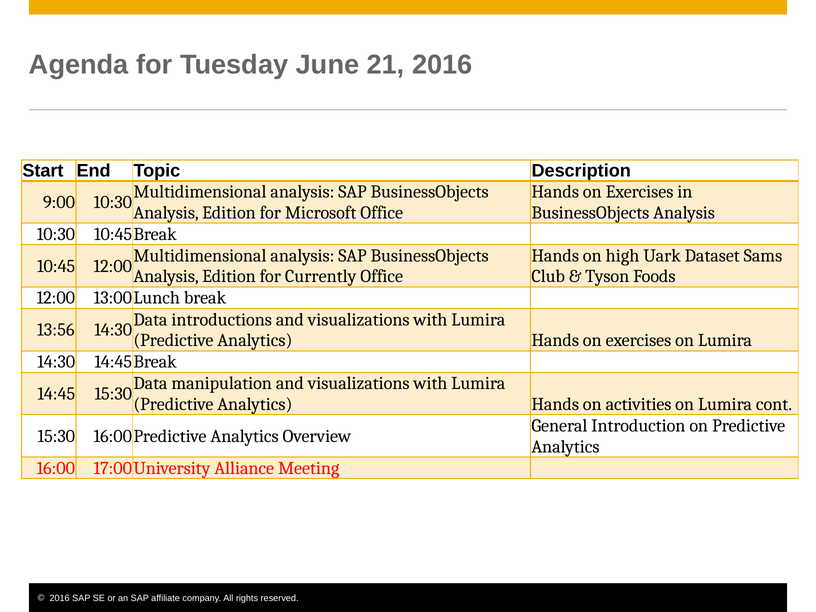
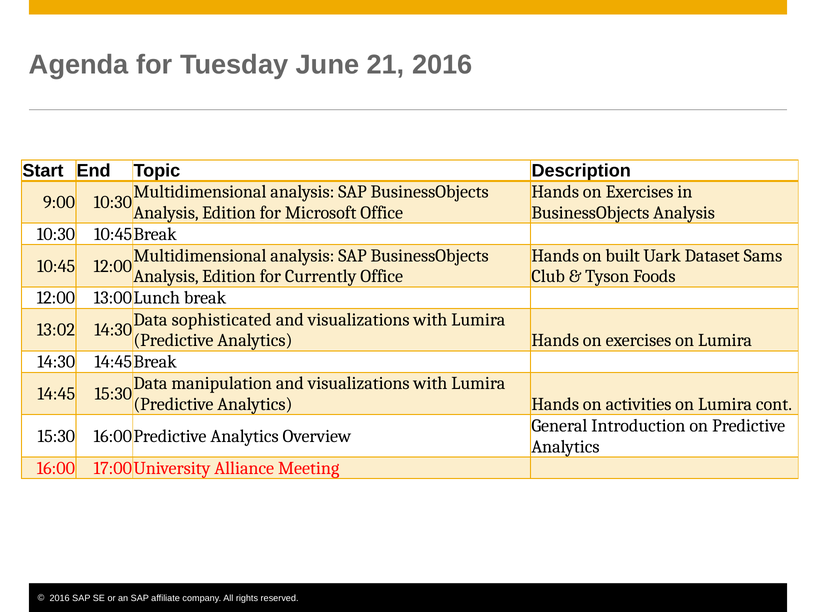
high: high -> built (623, 256)
introductions: introductions -> sophisticated (222, 320)
13:56: 13:56 -> 13:02 (56, 330)
